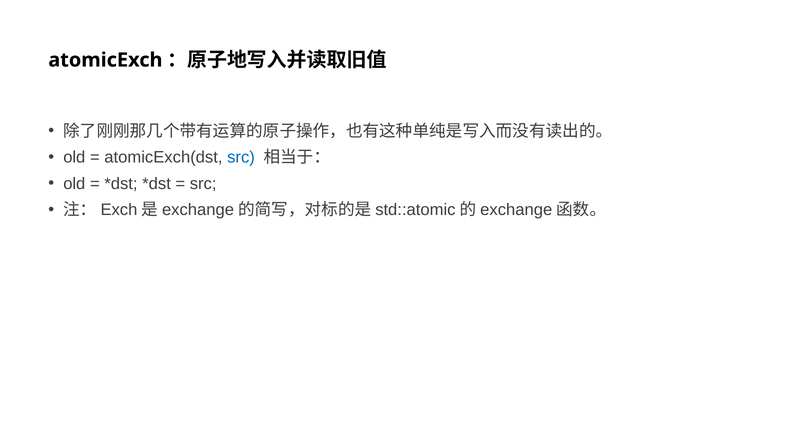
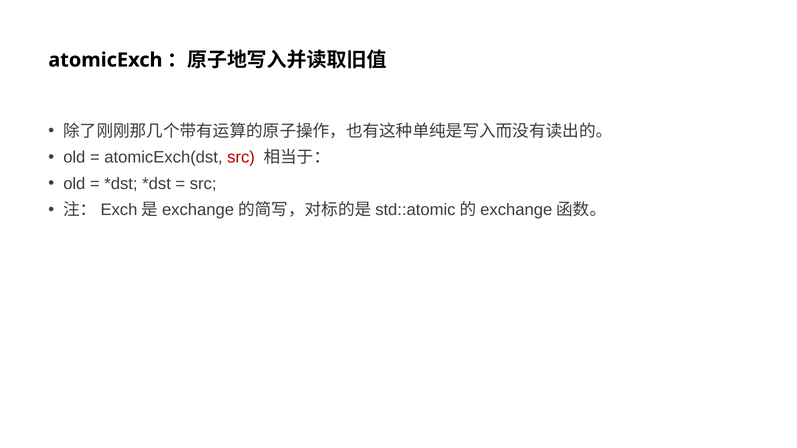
src colour: blue -> red (241, 157)
